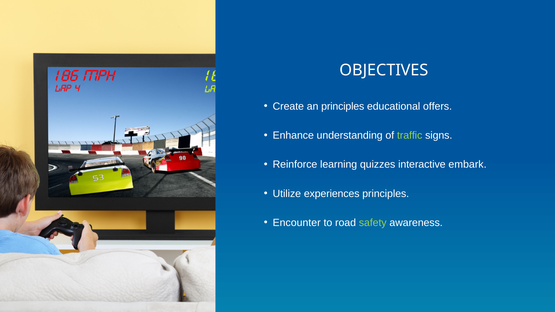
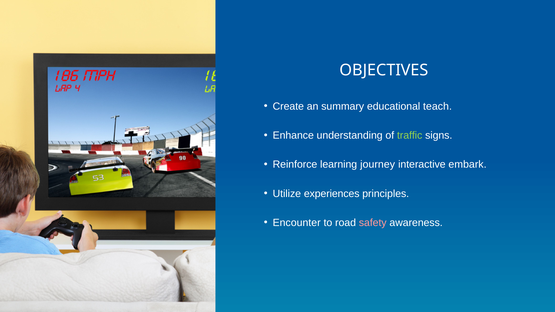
an principles: principles -> summary (343, 106)
offers: offers -> teach (437, 106)
quizzes: quizzes -> journey (378, 165)
safety colour: light green -> pink (373, 223)
